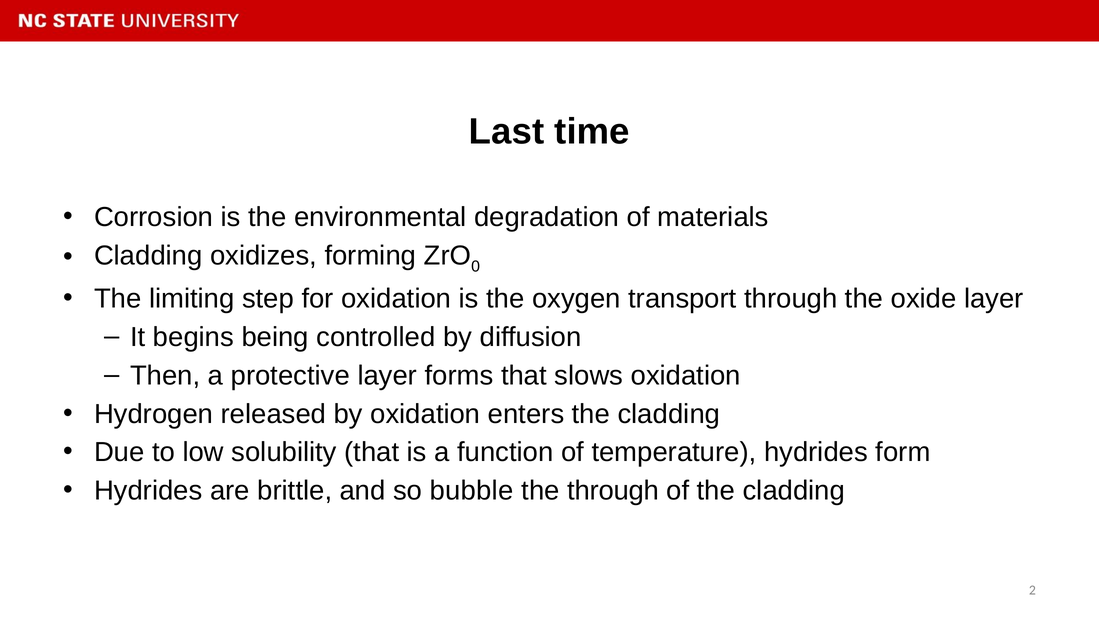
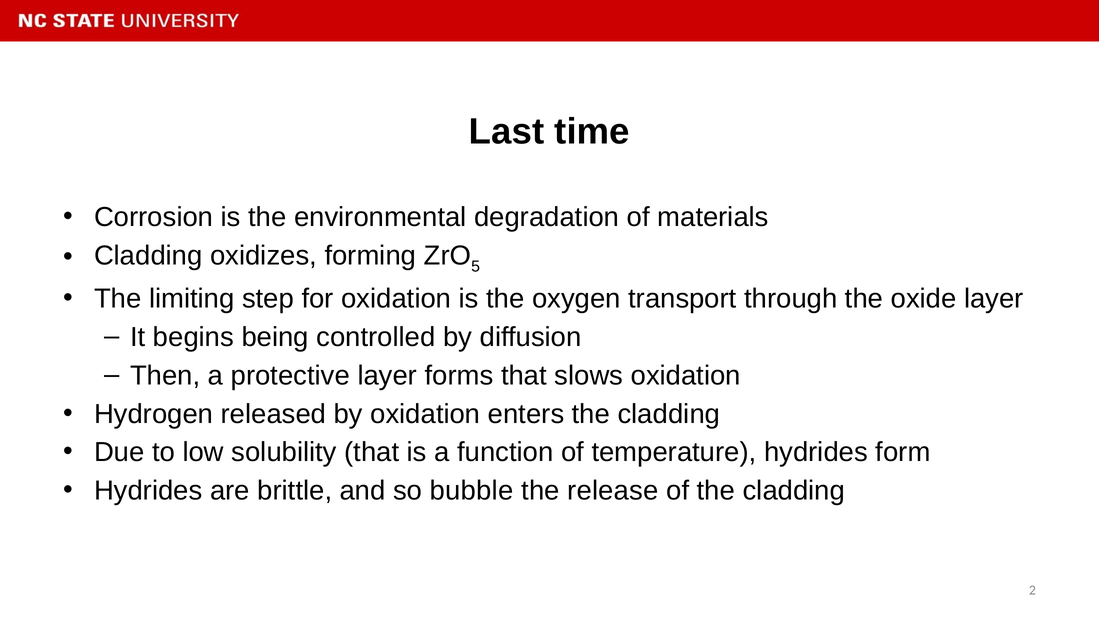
0: 0 -> 5 (476, 266)
the through: through -> release (613, 491)
